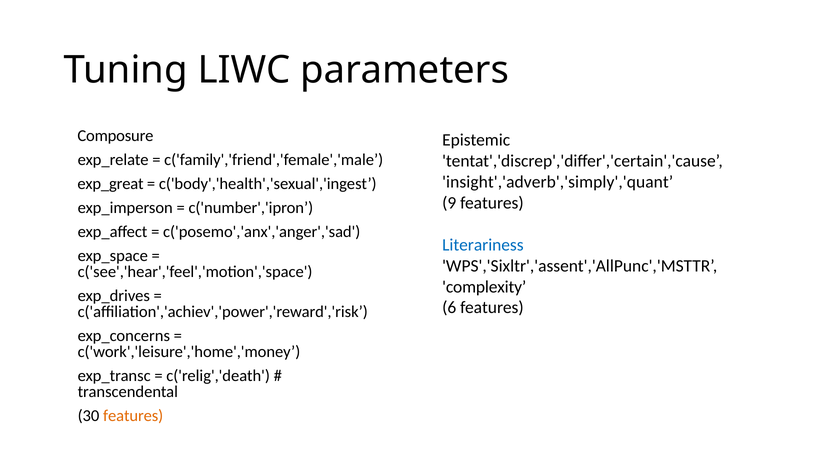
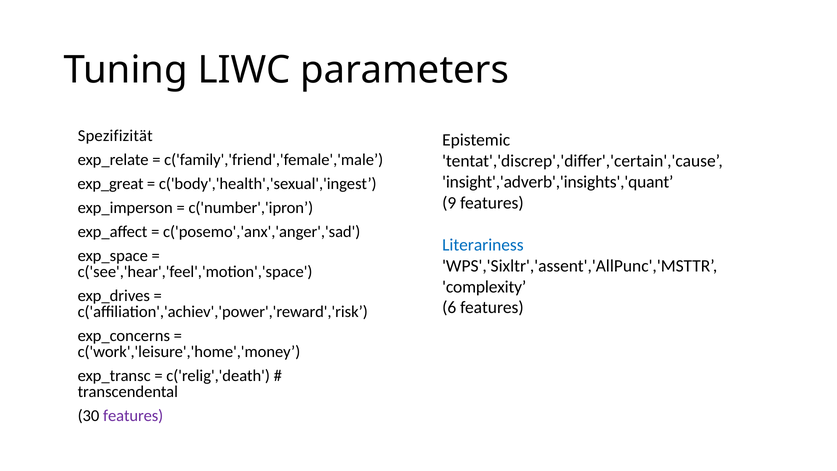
Composure: Composure -> Spezifizität (115, 136)
insight','adverb','simply','quant: insight','adverb','simply','quant -> insight','adverb','insights','quant (558, 182)
features colour: orange -> purple (133, 416)
